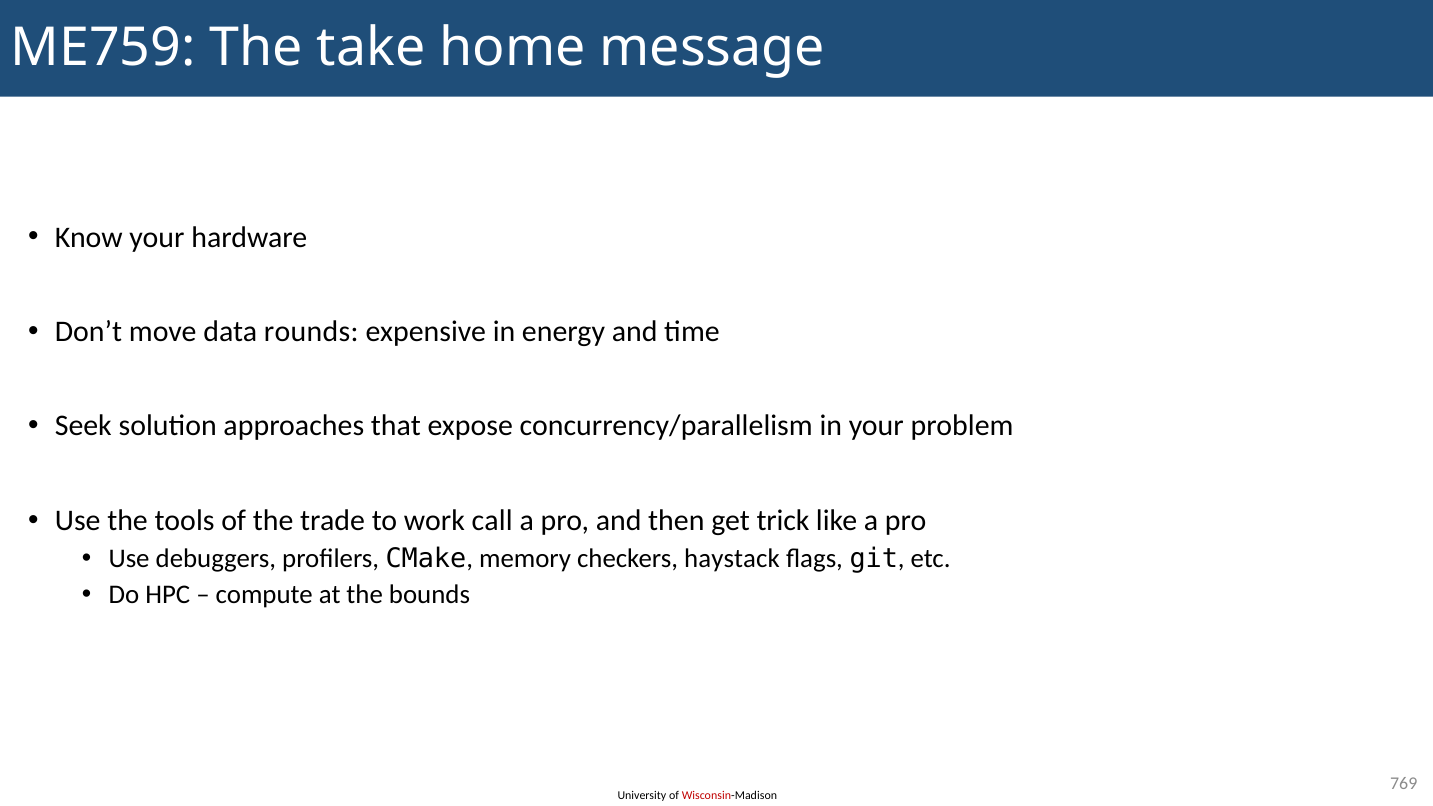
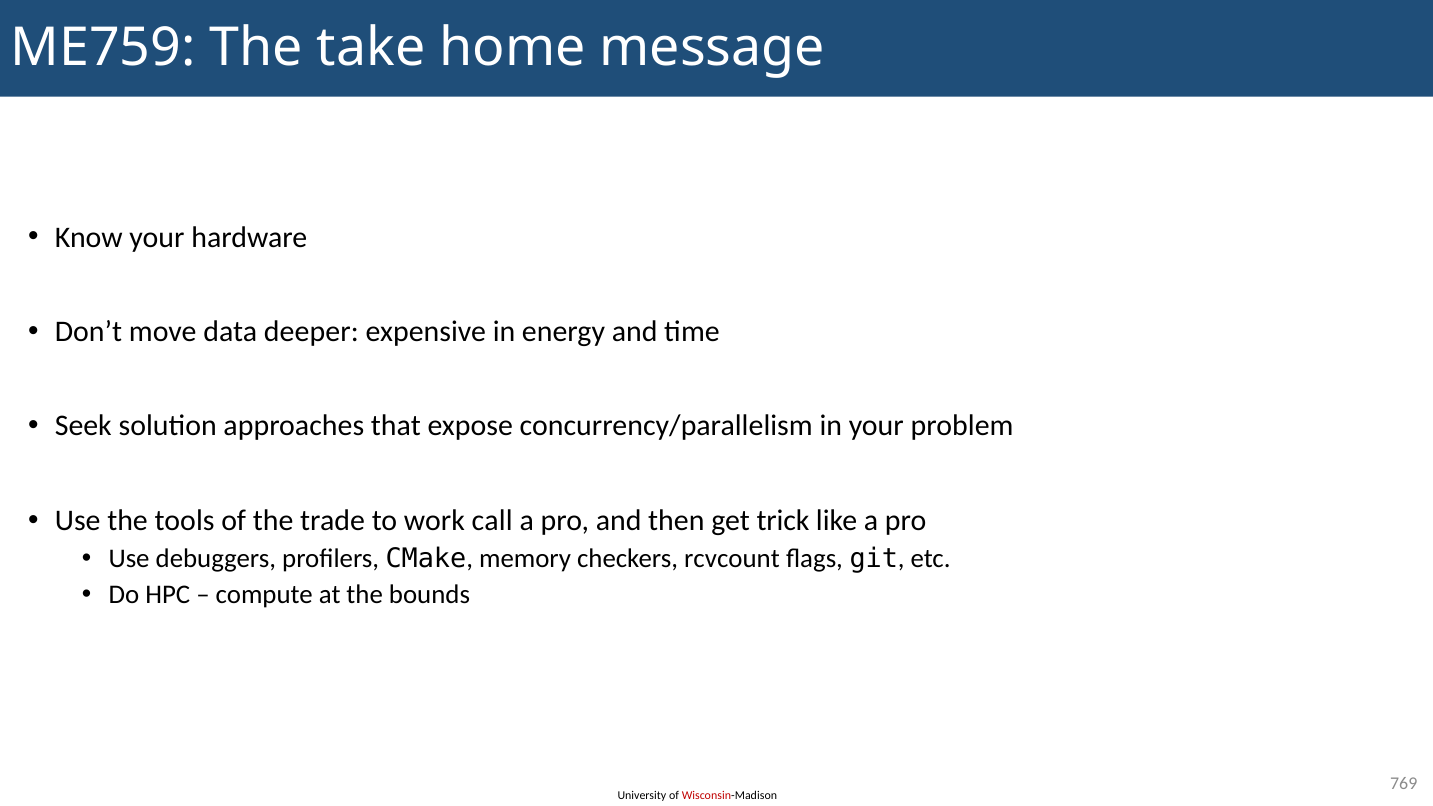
rounds: rounds -> deeper (311, 332)
haystack: haystack -> rcvcount (732, 559)
